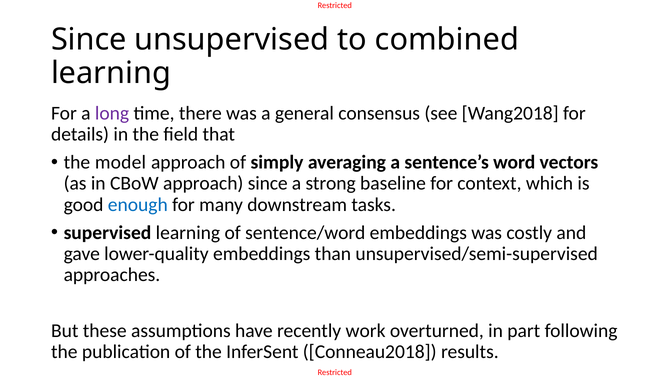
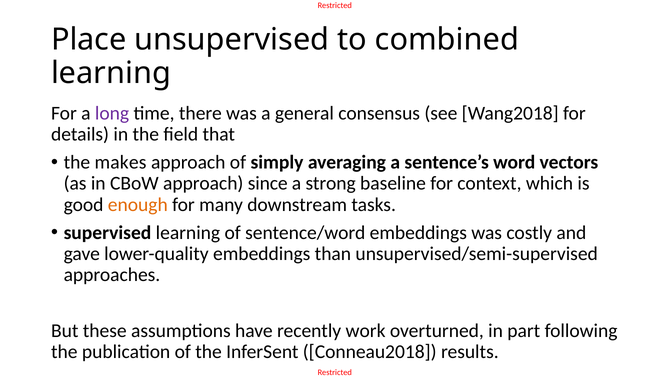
Since: Since -> Place (89, 40)
model: model -> makes (120, 162)
enough colour: blue -> orange (138, 204)
